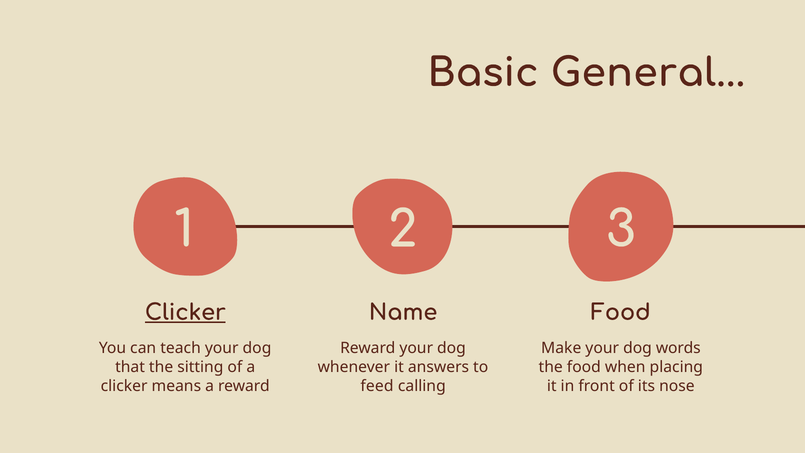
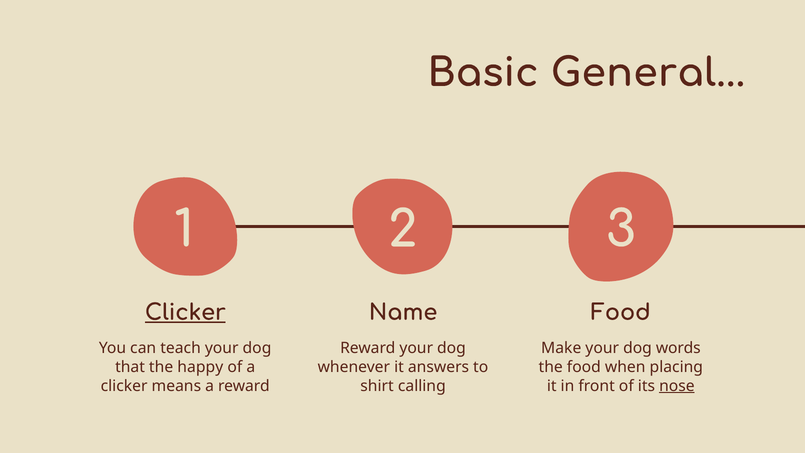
sitting: sitting -> happy (200, 367)
feed: feed -> shirt (377, 386)
nose underline: none -> present (677, 386)
